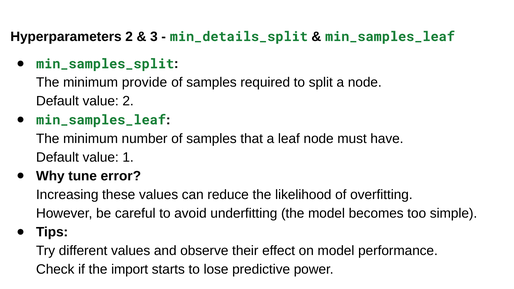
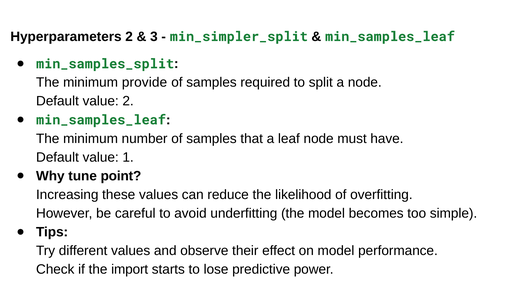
min_details_split: min_details_split -> min_simpler_split (239, 37)
error: error -> point (121, 176)
